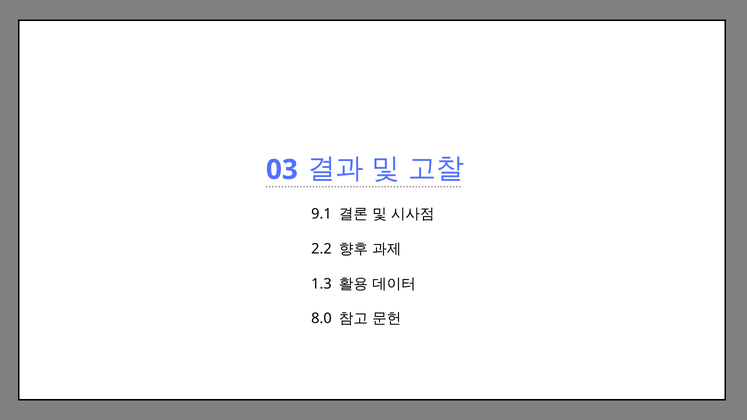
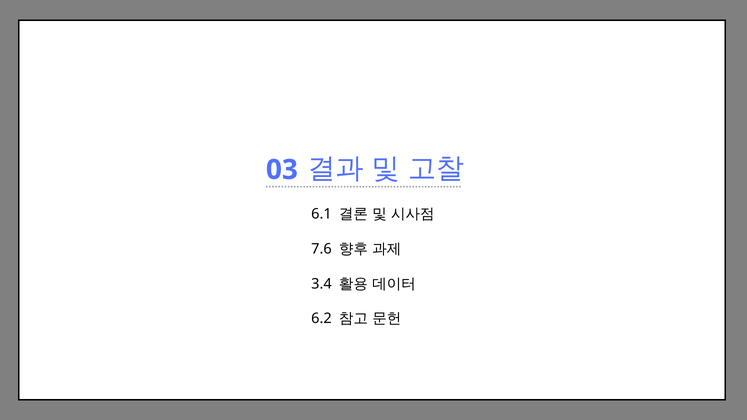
9.1: 9.1 -> 6.1 (321, 214)
2.2: 2.2 -> 7.6 (321, 249)
1.3: 1.3 -> 3.4 (321, 284)
8.0: 8.0 -> 6.2 (321, 319)
